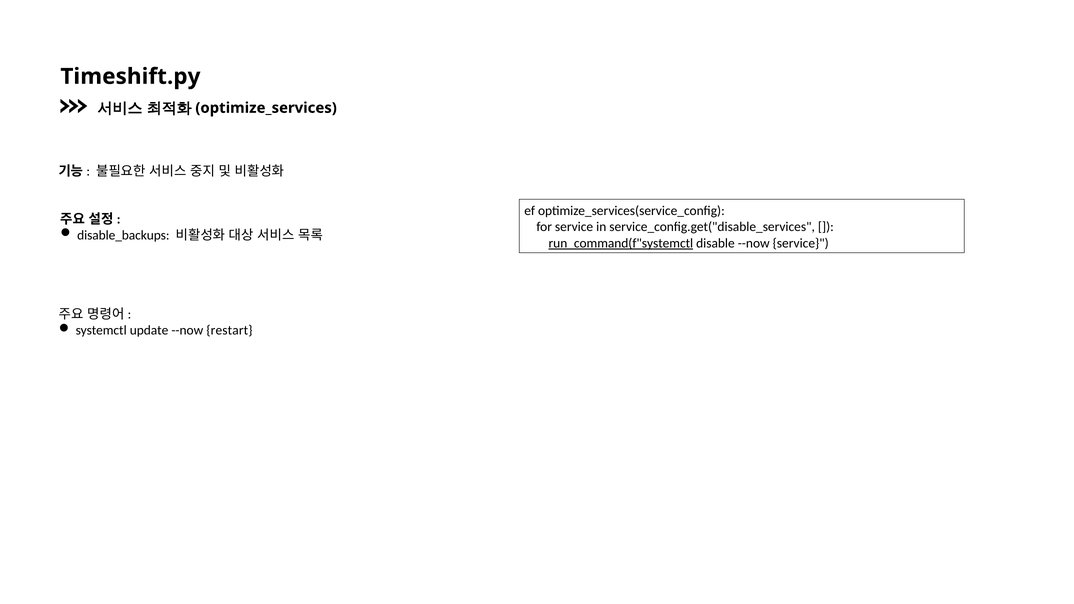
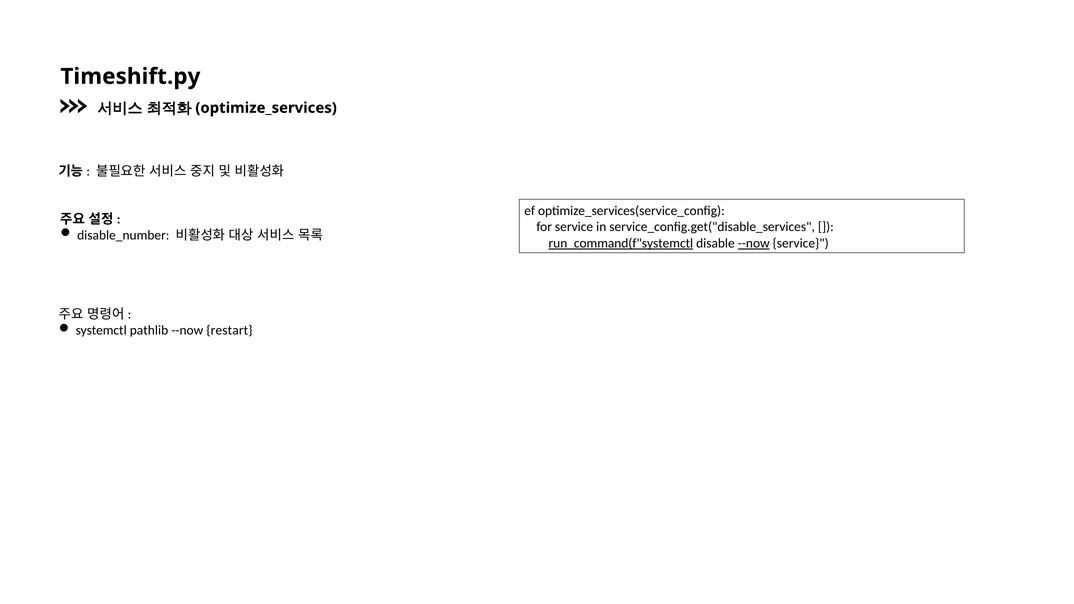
disable_backups: disable_backups -> disable_number (123, 235)
--now underline: none -> present (754, 243)
update: update -> pathlib (149, 330)
